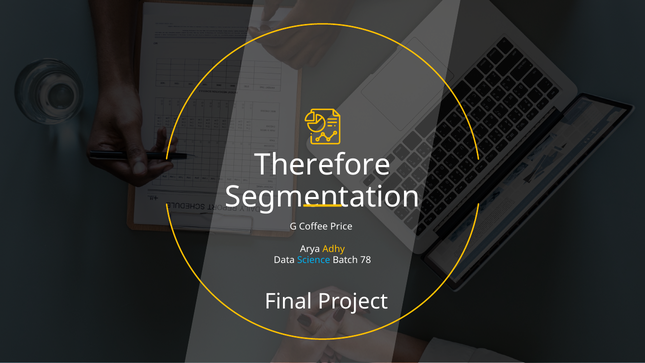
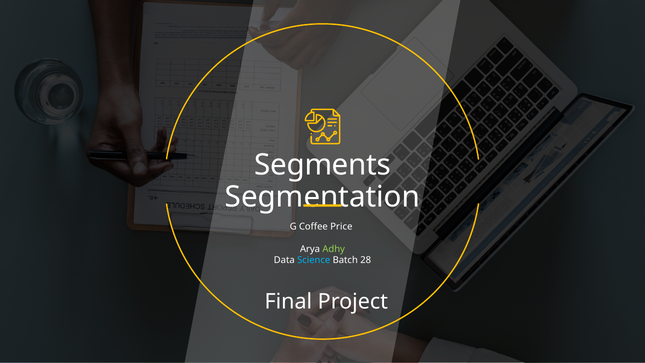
Therefore: Therefore -> Segments (323, 165)
Adhy colour: yellow -> light green (334, 249)
78: 78 -> 28 (366, 260)
